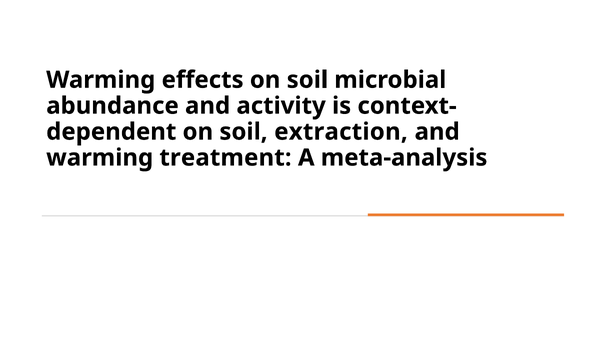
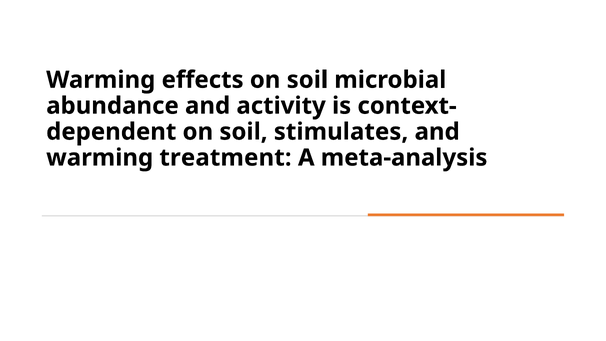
extraction: extraction -> stimulates (341, 132)
